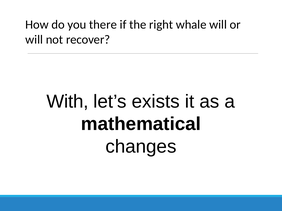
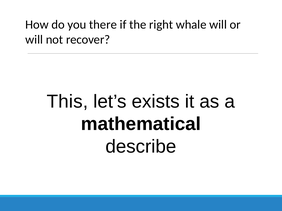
With: With -> This (67, 102)
changes: changes -> describe (141, 147)
